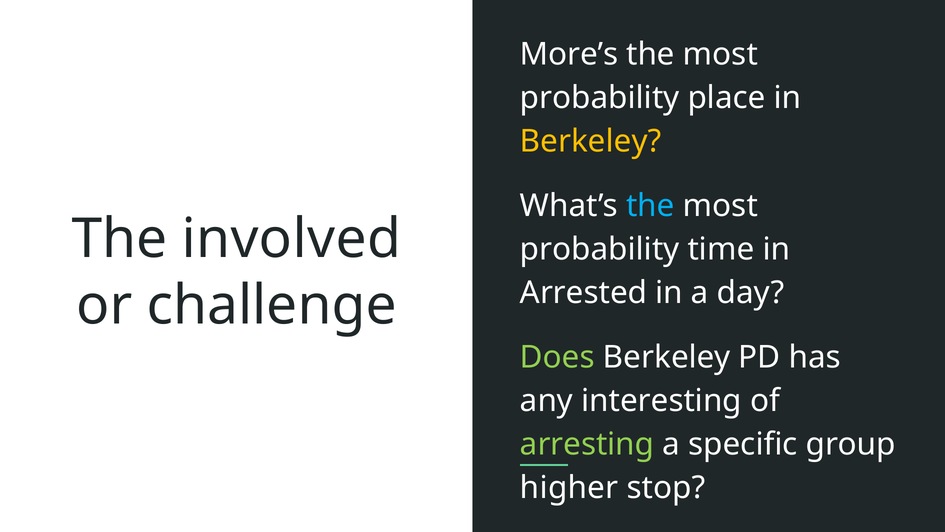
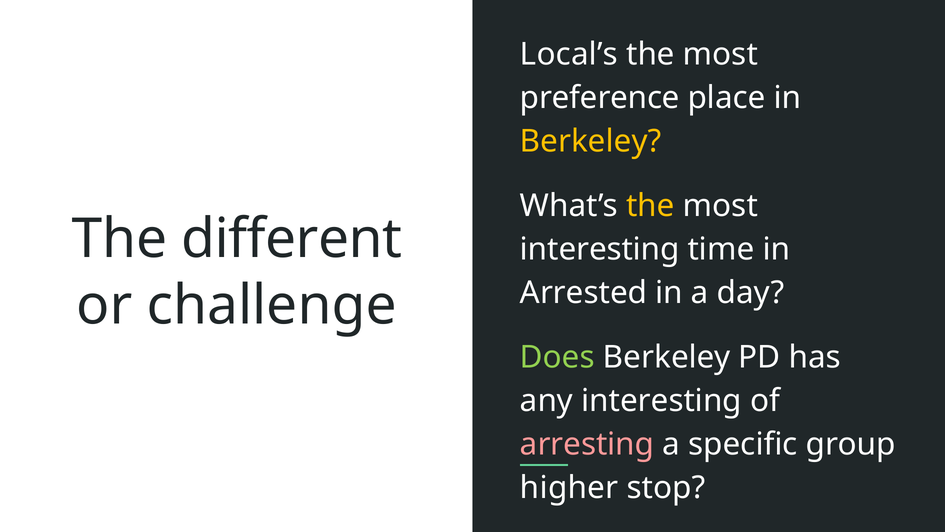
More’s: More’s -> Local’s (569, 54)
probability: probability -> preference (600, 98)
the colour: light blue -> yellow (650, 206)
involved: involved -> different (292, 239)
probability: probability -> interesting (600, 249)
arresting colour: light green -> pink (587, 444)
